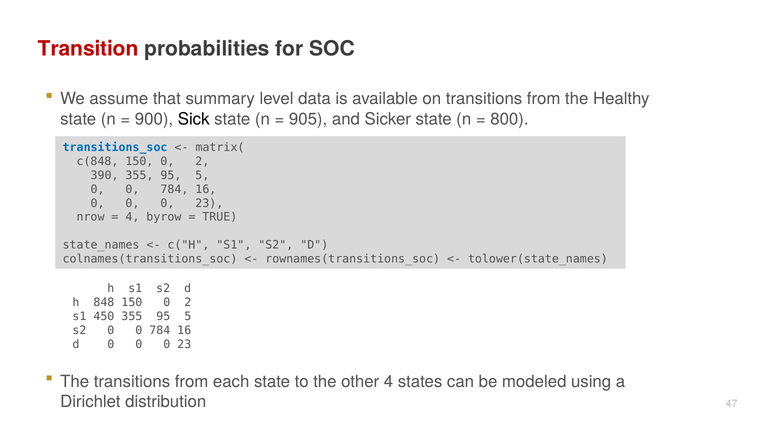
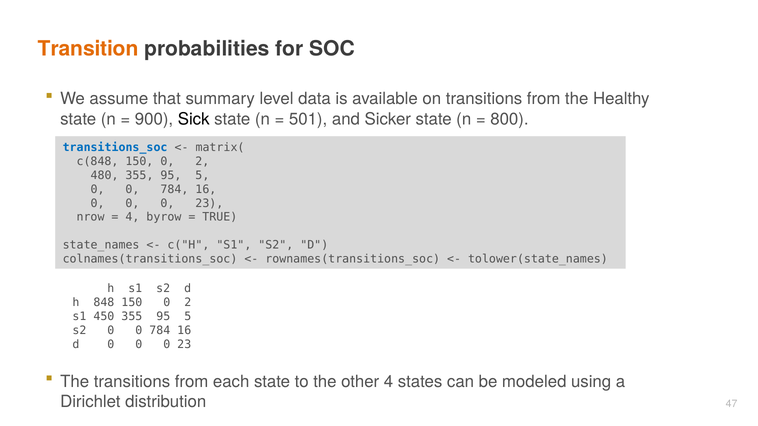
Transition colour: red -> orange (88, 49)
905: 905 -> 501 (308, 119)
390: 390 -> 480 (105, 176)
